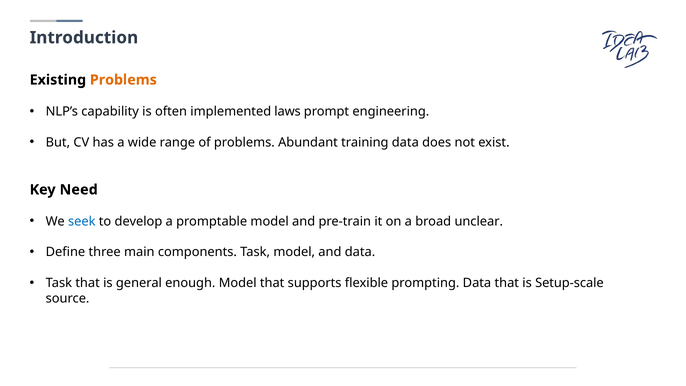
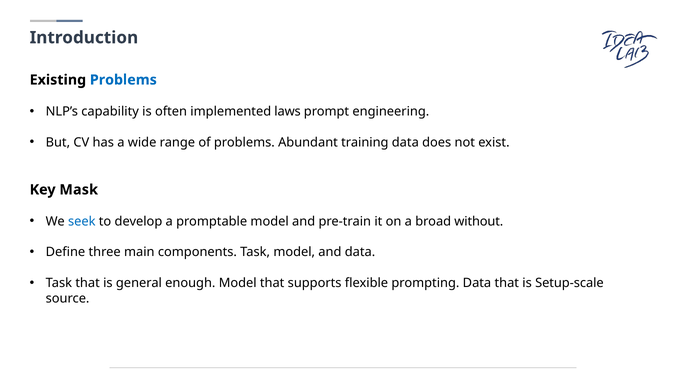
Problems colour: orange -> blue (123, 80)
Need: Need -> Mask (79, 190)
unclear: unclear -> without (479, 221)
